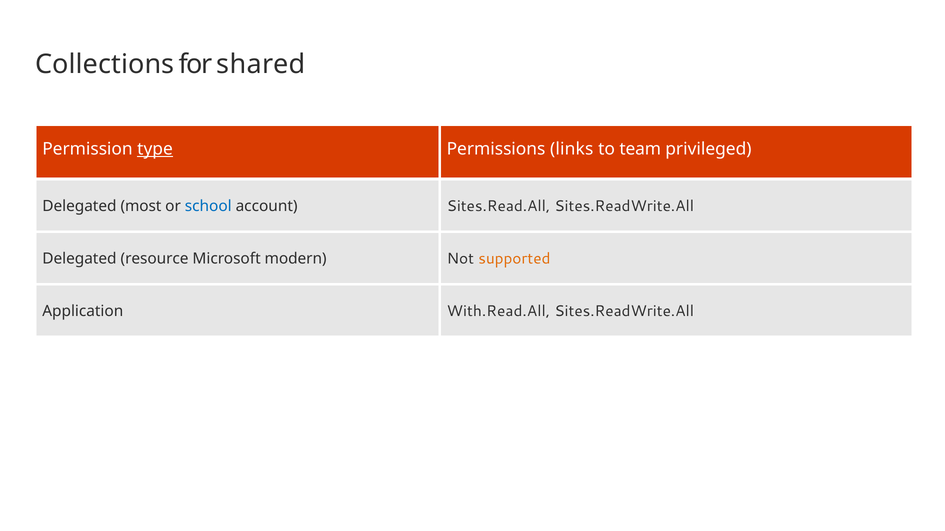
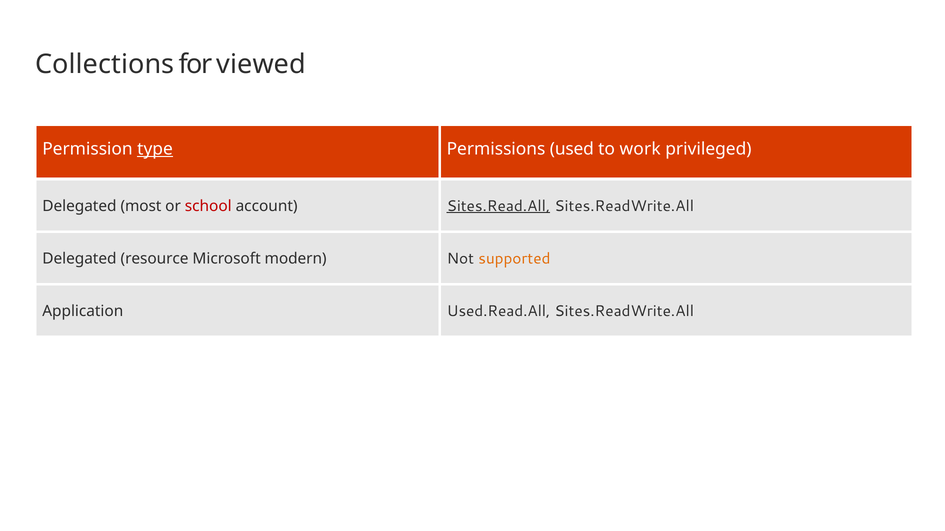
shared: shared -> viewed (261, 65)
links: links -> used (572, 149)
team: team -> work (640, 149)
school colour: blue -> red (208, 206)
Sites.Read.All underline: none -> present (498, 206)
With.Read.All: With.Read.All -> Used.Read.All (498, 311)
